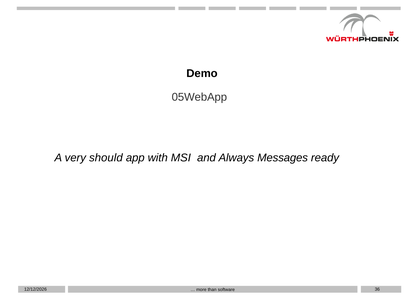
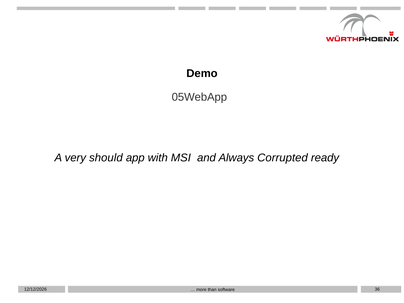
Messages: Messages -> Corrupted (283, 158)
